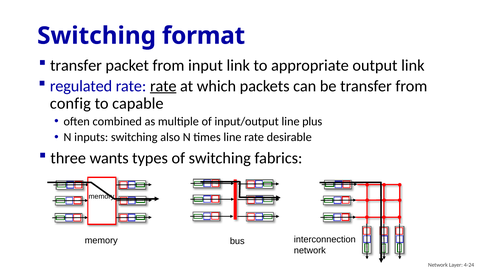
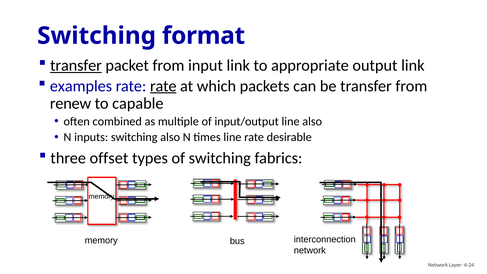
transfer underline: none -> present (76, 66)
regulated: regulated -> examples (81, 86)
config: config -> renew (71, 104)
line plus: plus -> also (312, 121)
wants: wants -> offset (109, 158)
